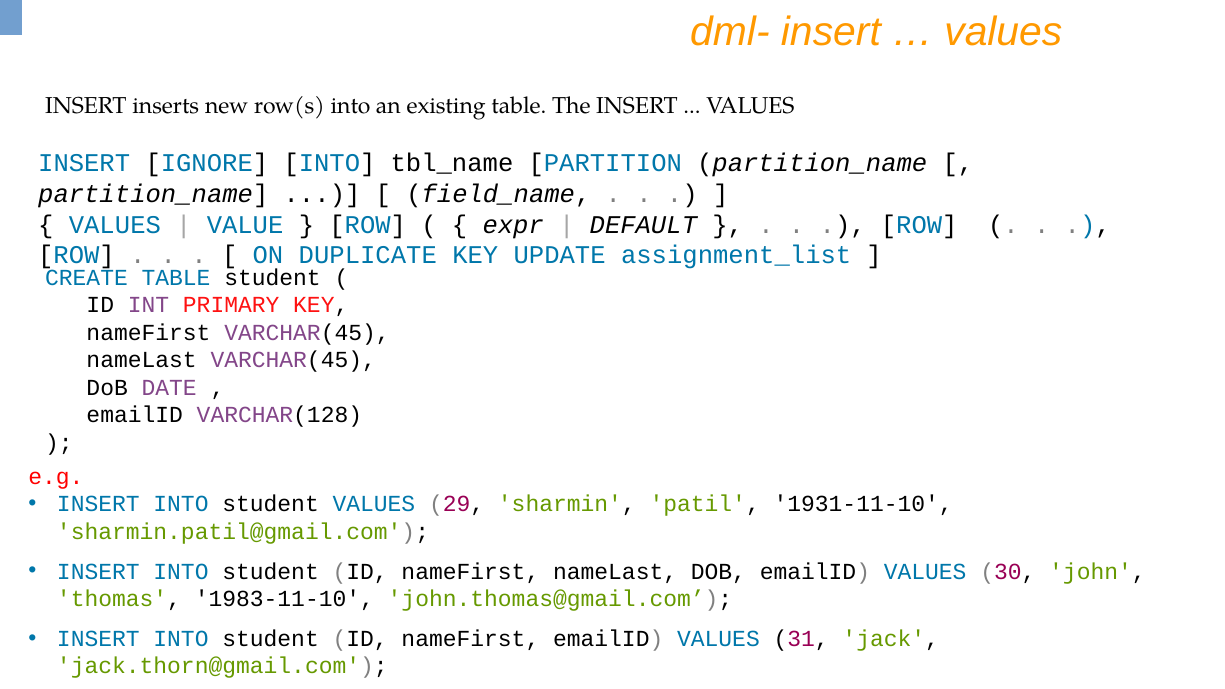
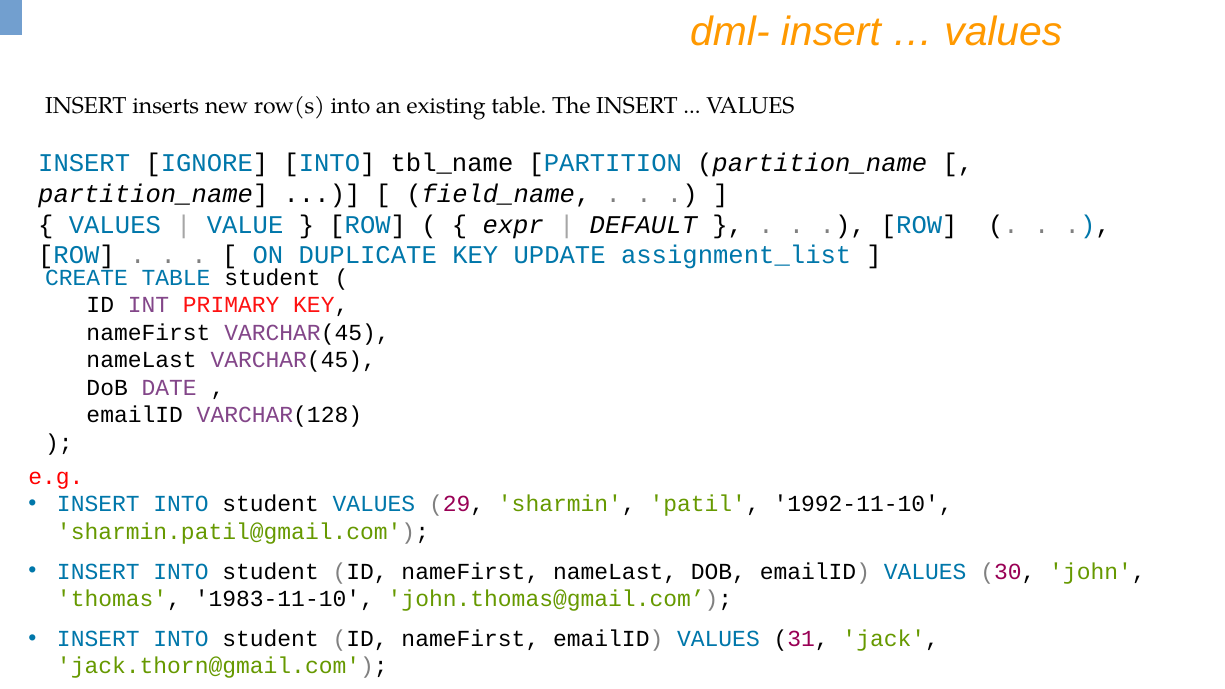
1931-11-10: 1931-11-10 -> 1992-11-10 (863, 504)
